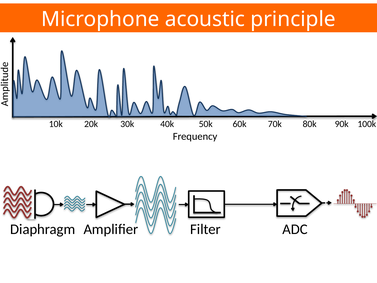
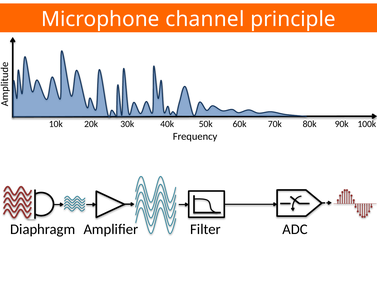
acoustic: acoustic -> channel (205, 19)
